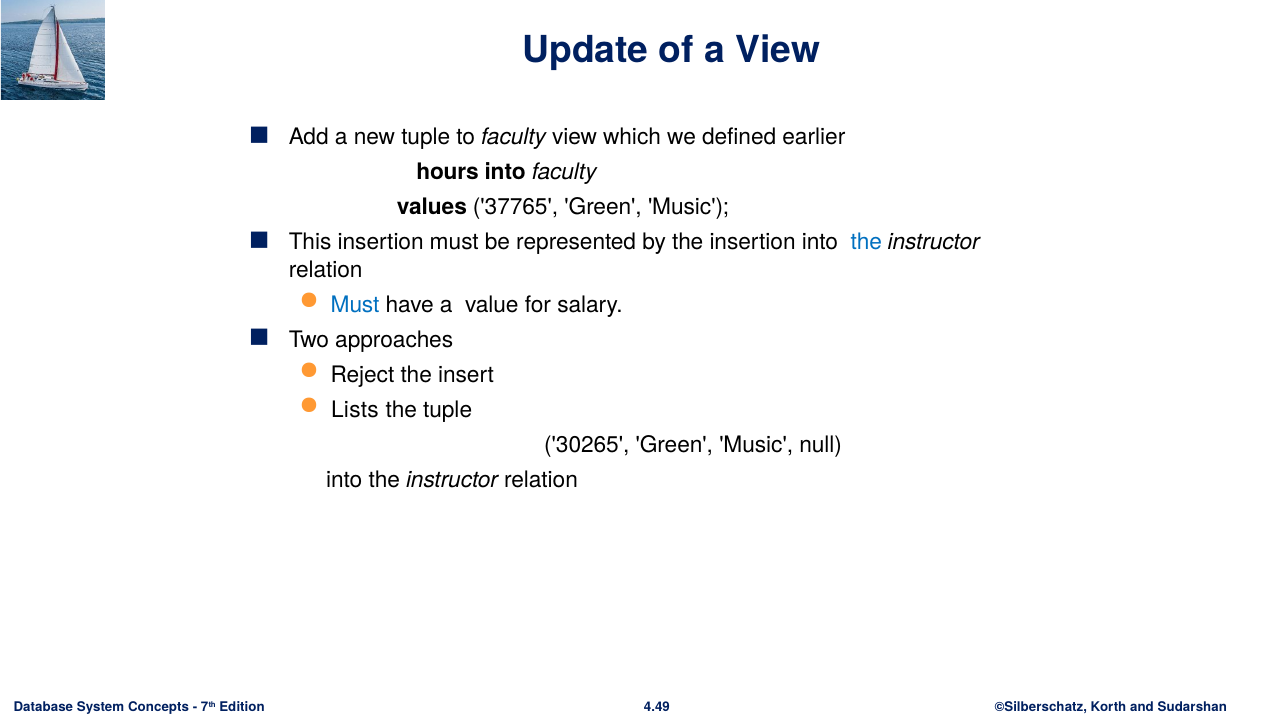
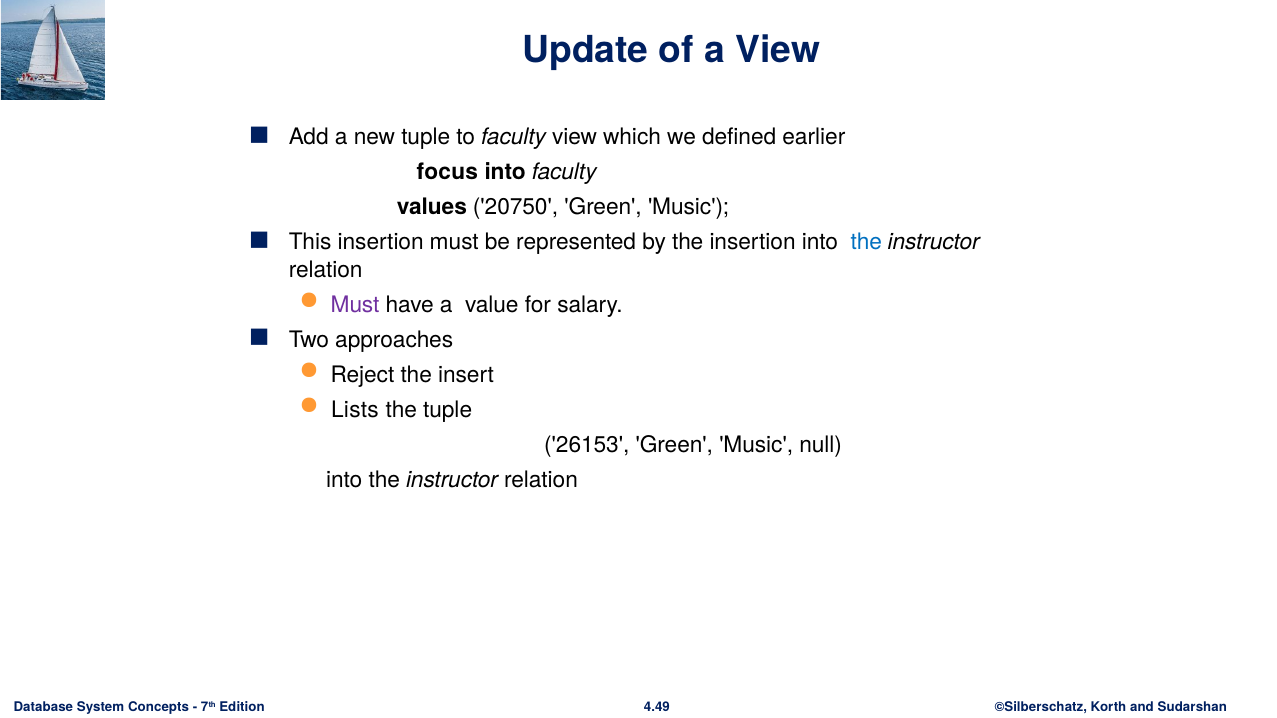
hours: hours -> focus (447, 172)
37765: 37765 -> 20750 (516, 207)
Must colour: blue -> purple (355, 305)
30265: 30265 -> 26153 (587, 445)
